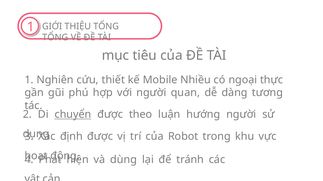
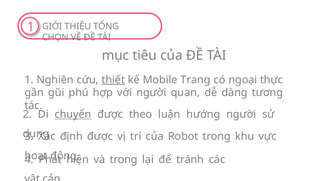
TỔNG: TỔNG -> CHỌN (55, 37)
thiết underline: none -> present (113, 80)
Nhiều: Nhiều -> Trang (196, 80)
và dùng: dùng -> trong (124, 160)
